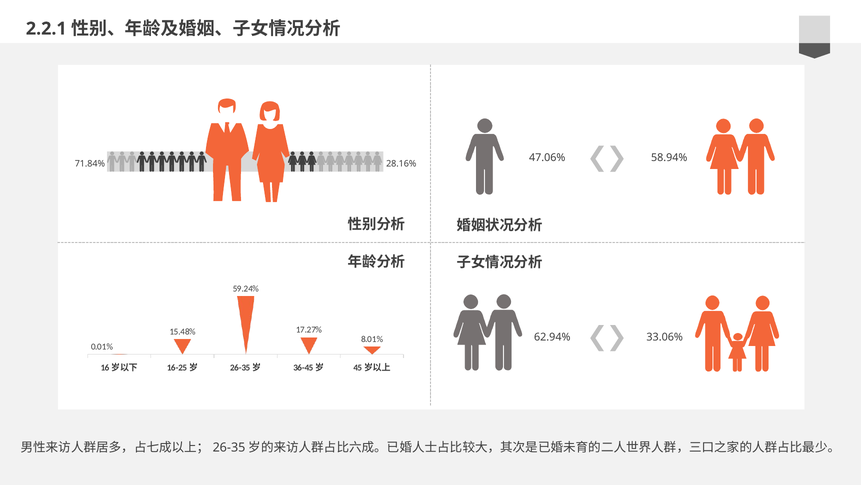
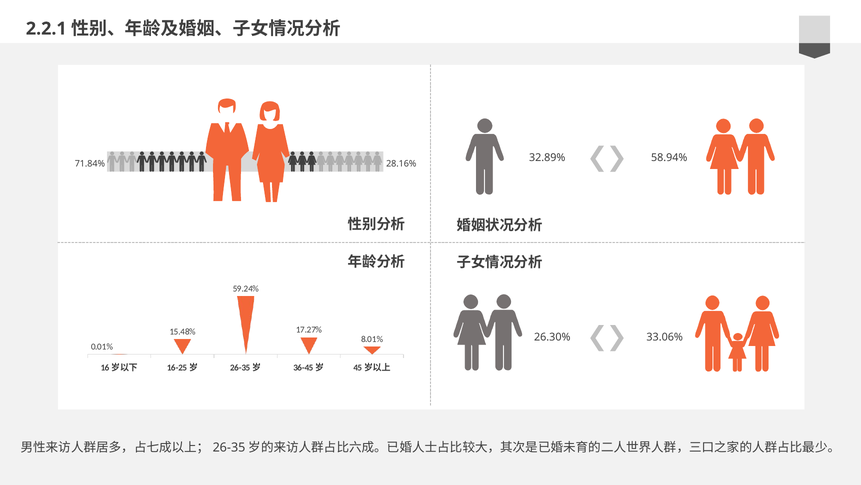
47.06%: 47.06% -> 32.89% (547, 158)
62.94%: 62.94% -> 26.30% (552, 337)
